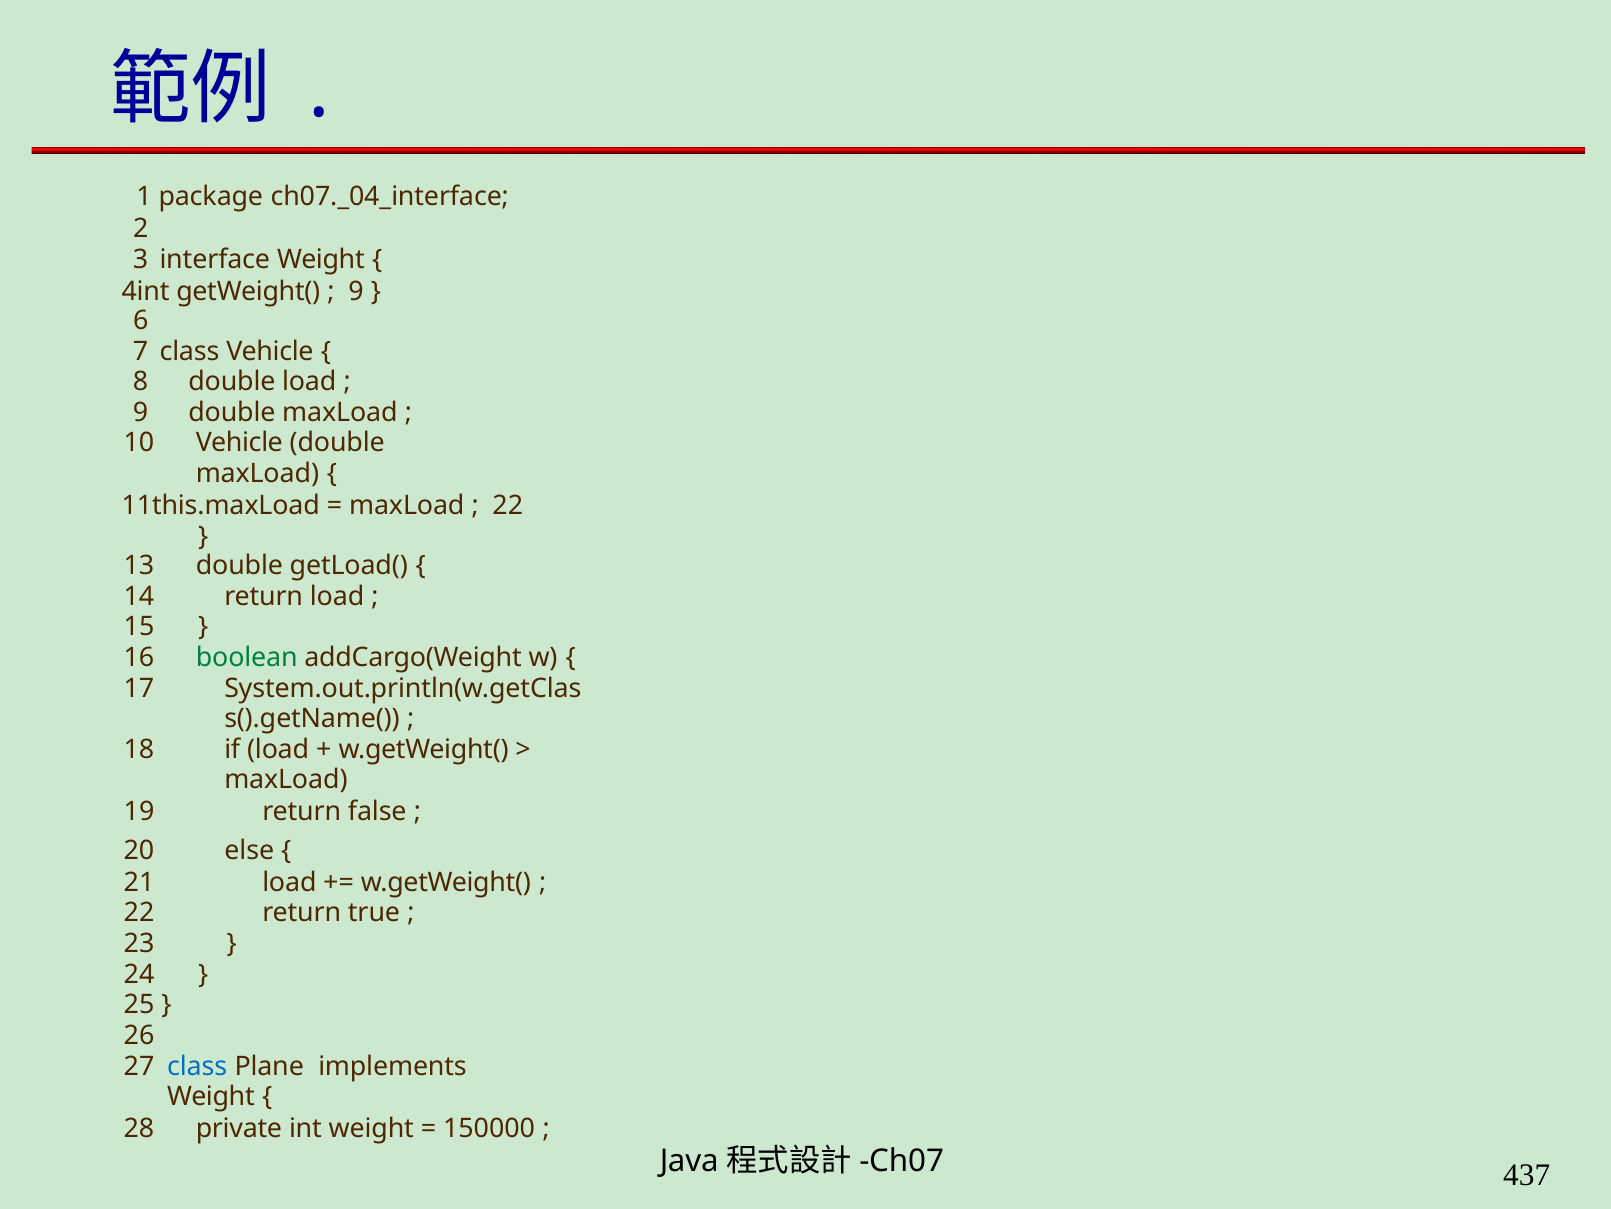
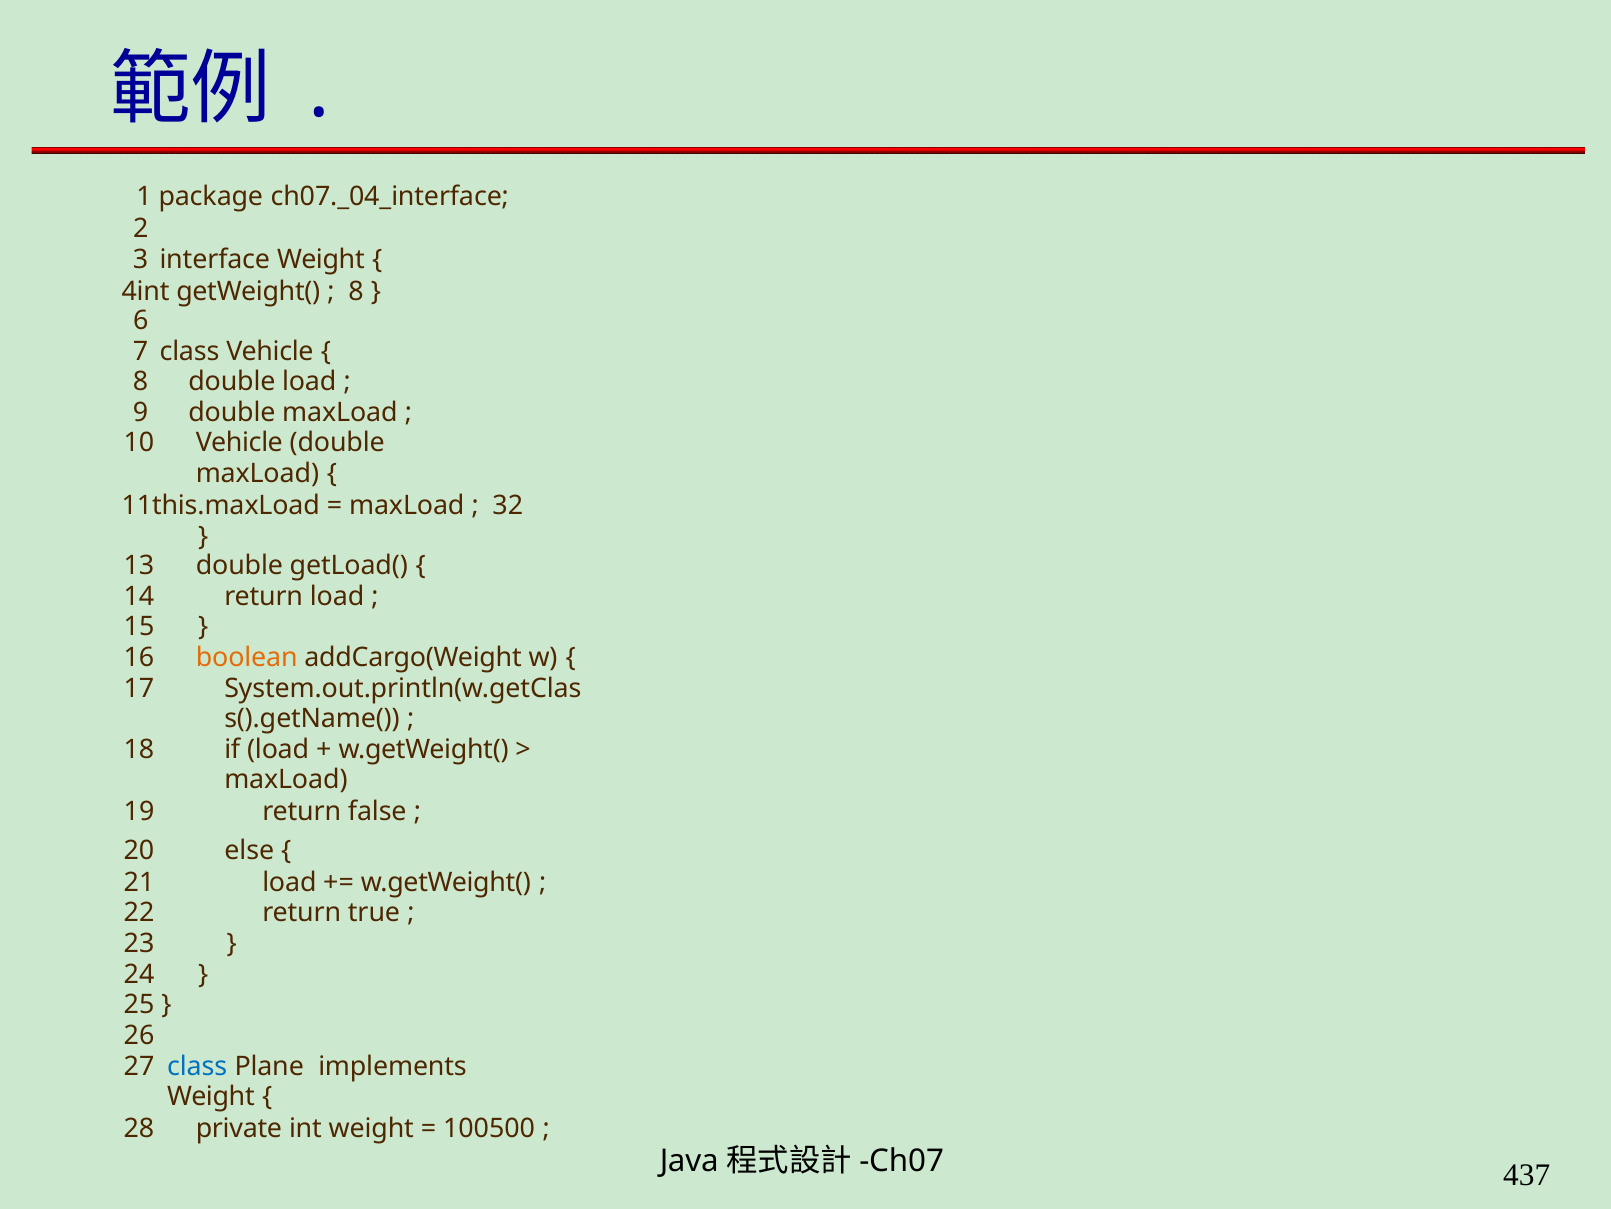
9: 9 -> 8 (356, 291)
22: 22 -> 32 (508, 506)
boolean colour: green -> orange (247, 657)
150000: 150000 -> 100500 (489, 1128)
